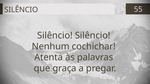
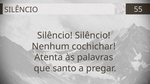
graça: graça -> santo (64, 69)
